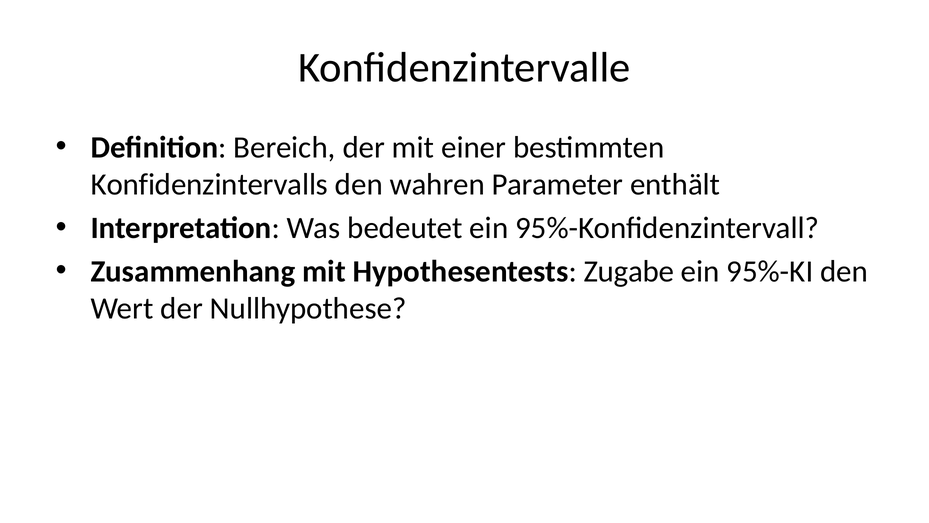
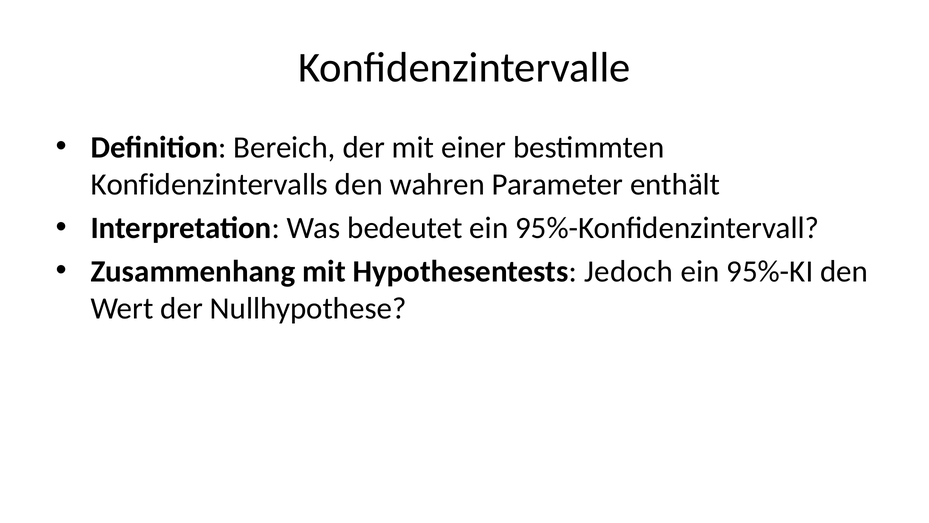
Zugabe: Zugabe -> Jedoch (629, 271)
